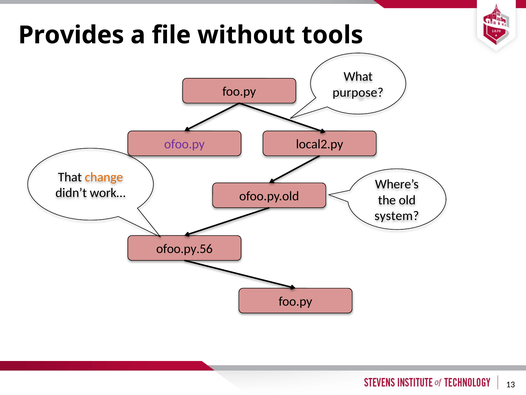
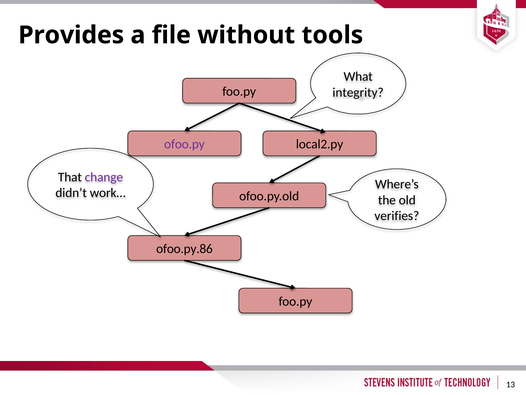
purpose: purpose -> integrity (358, 92)
change colour: orange -> purple (104, 177)
system: system -> verifies (397, 216)
ofoo.py.56: ofoo.py.56 -> ofoo.py.86 (184, 249)
